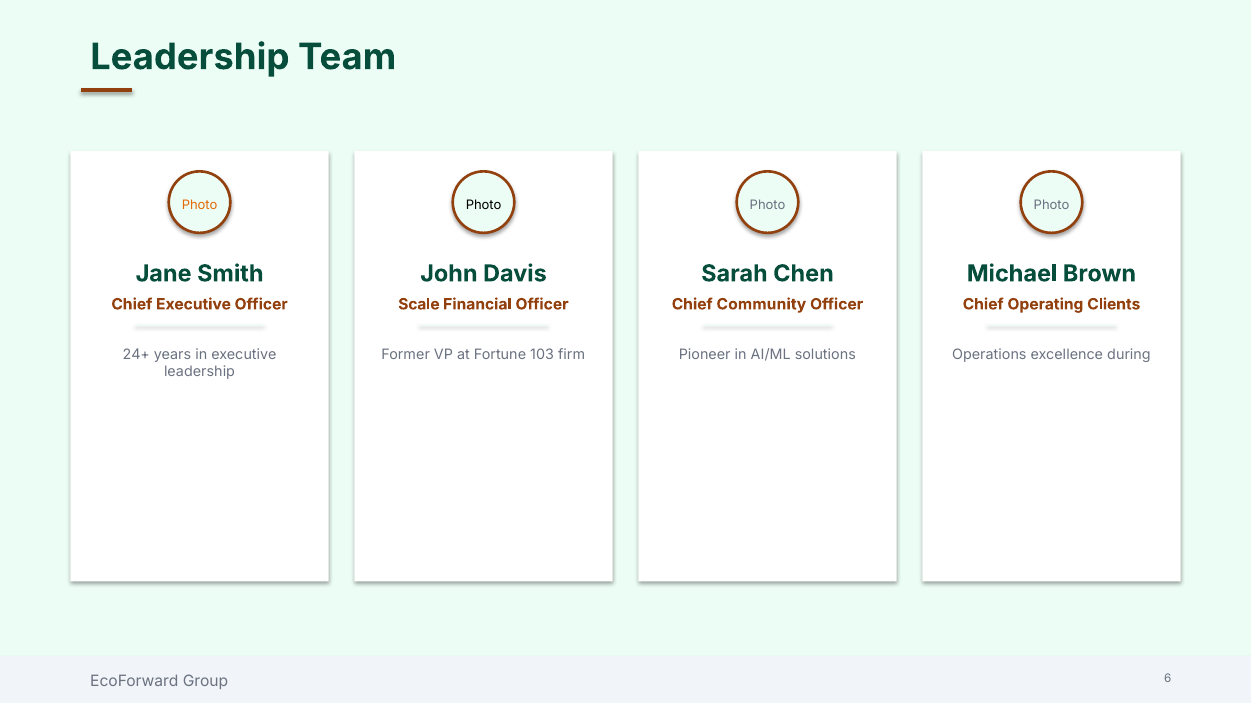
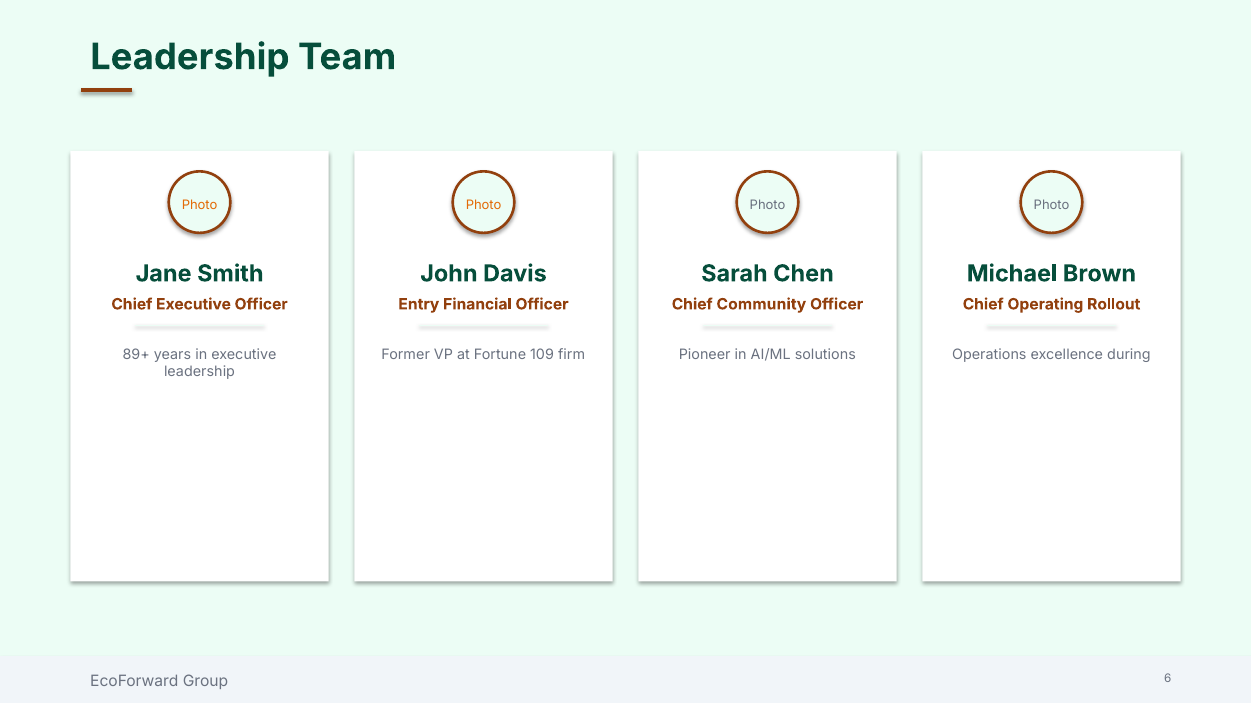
Photo colour: black -> orange (484, 205)
Scale: Scale -> Entry (419, 305)
Clients: Clients -> Rollout (1114, 305)
24+: 24+ -> 89+ (136, 355)
103: 103 -> 109 (542, 355)
